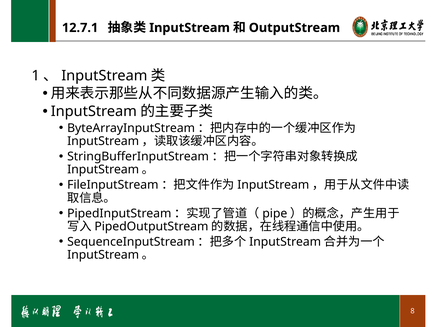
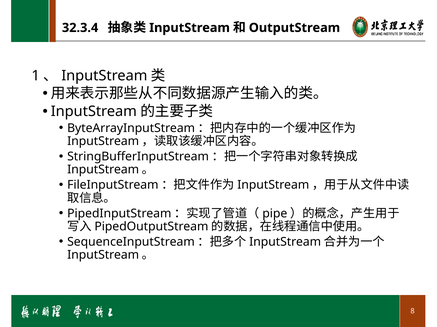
12.7.1: 12.7.1 -> 32.3.4 (80, 28)
